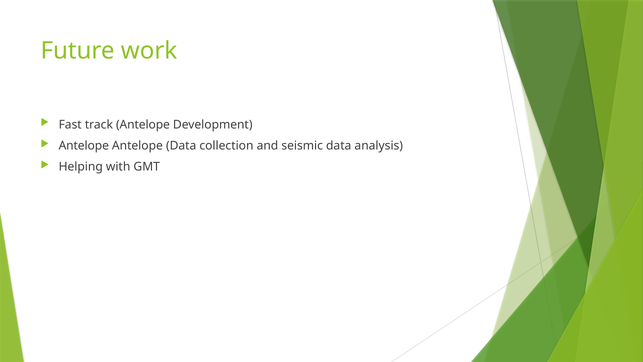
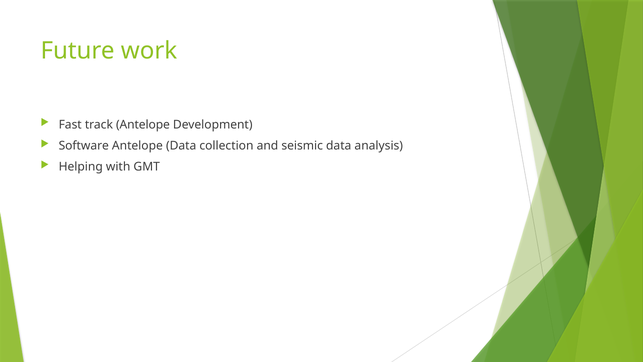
Antelope: Antelope -> Software (84, 146)
